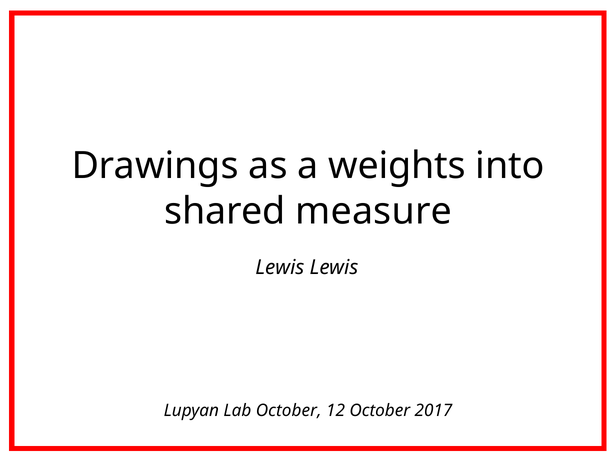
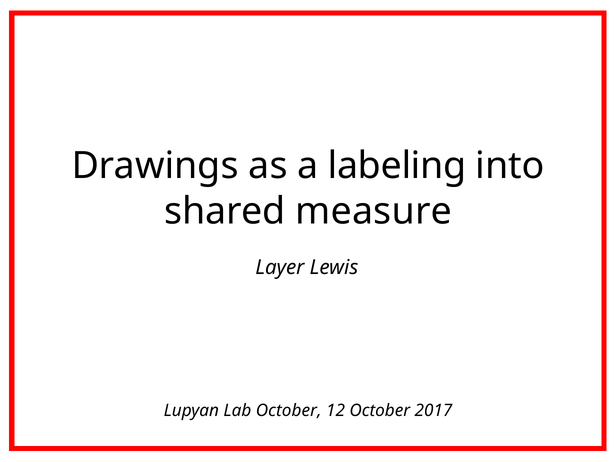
weights: weights -> labeling (397, 166)
Lewis: Lewis -> Layer (280, 268)
